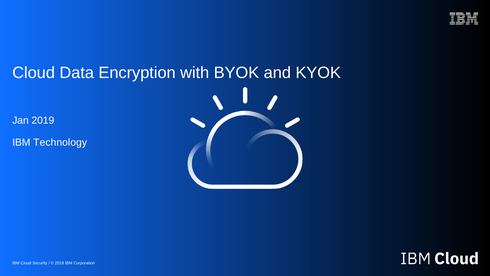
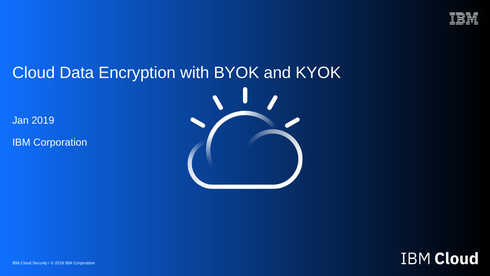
Technology: Technology -> Corporation (60, 142)
